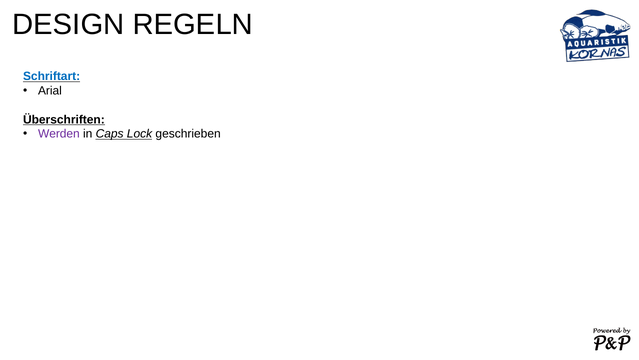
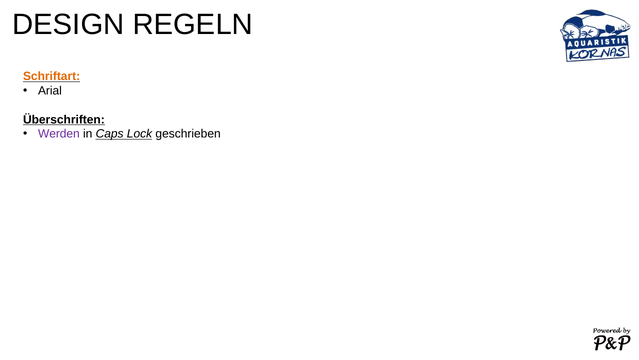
Schriftart colour: blue -> orange (52, 76)
